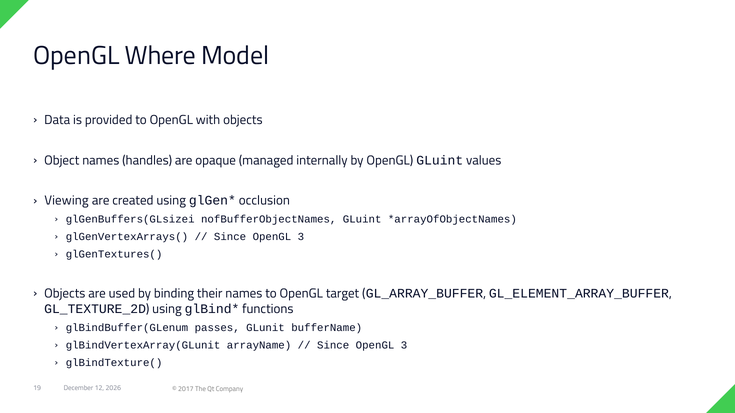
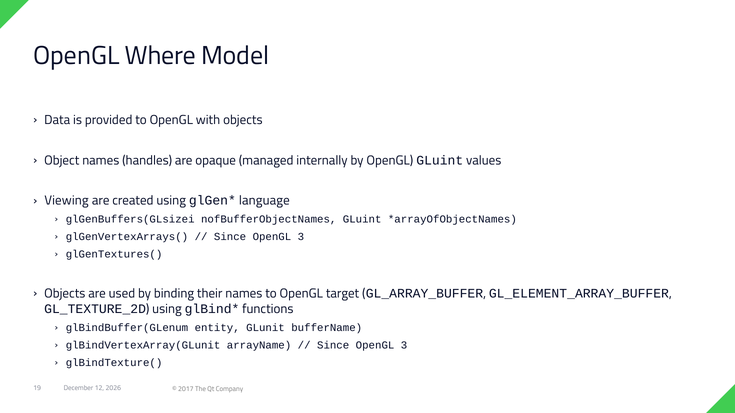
occlusion: occlusion -> language (264, 201)
passes: passes -> entity (217, 328)
